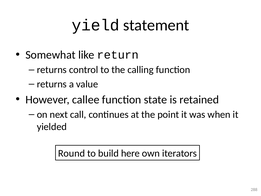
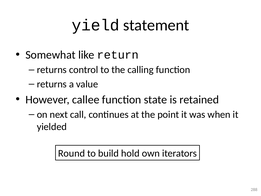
here: here -> hold (130, 153)
